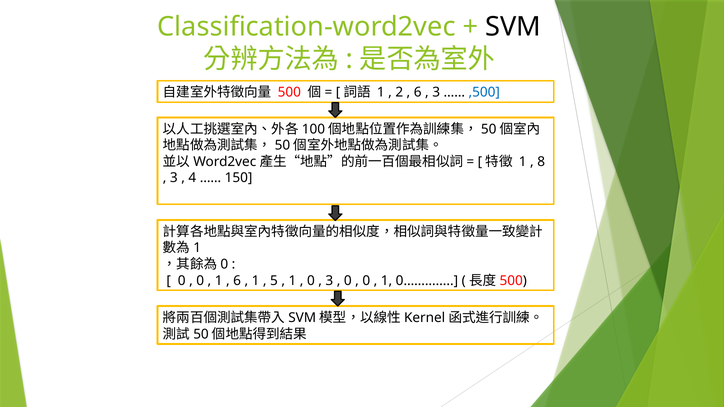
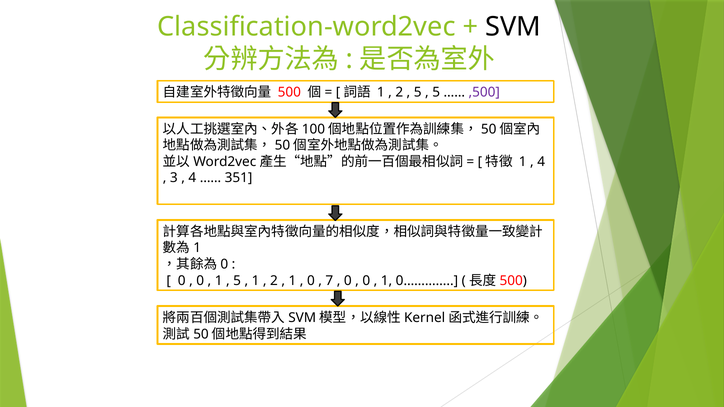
6: 6 -> 5 (418, 92)
3: 3 -> 5 (436, 92)
,500 colour: blue -> purple (484, 92)
8: 8 -> 4 (541, 162)
150: 150 -> 351 (239, 178)
6: 6 -> 5 (237, 281)
5: 5 -> 2 (274, 281)
3: 3 -> 7 (329, 281)
